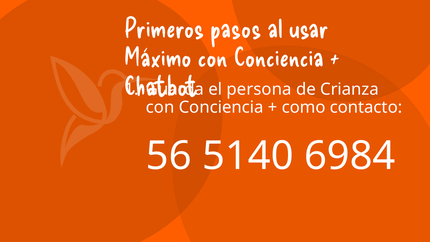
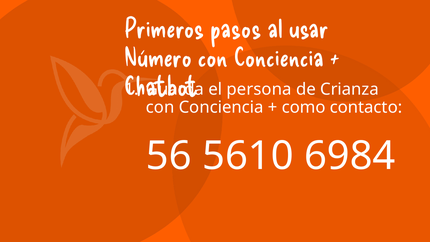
Máximo: Máximo -> Número (158, 58)
5140: 5140 -> 5610 (248, 156)
